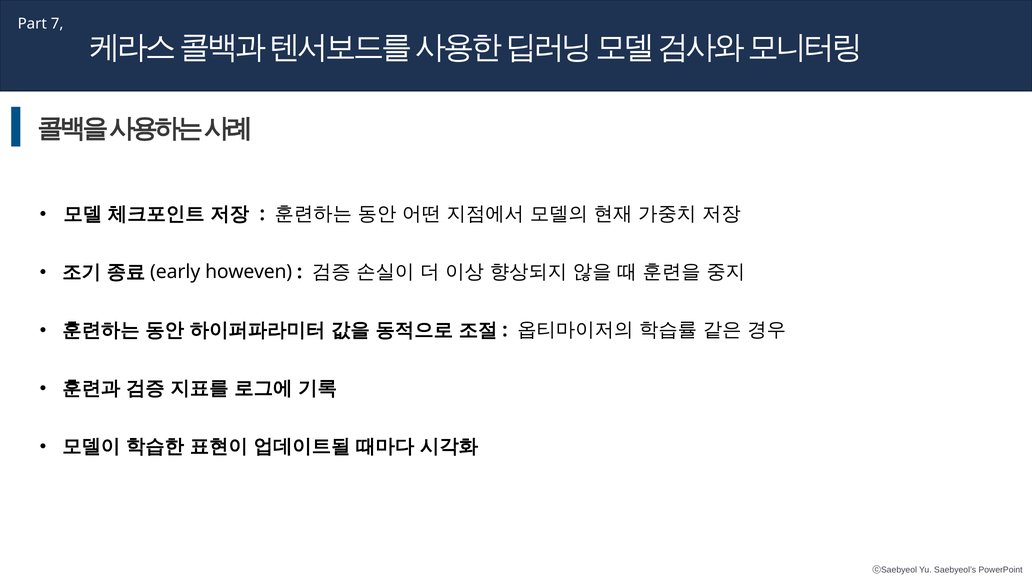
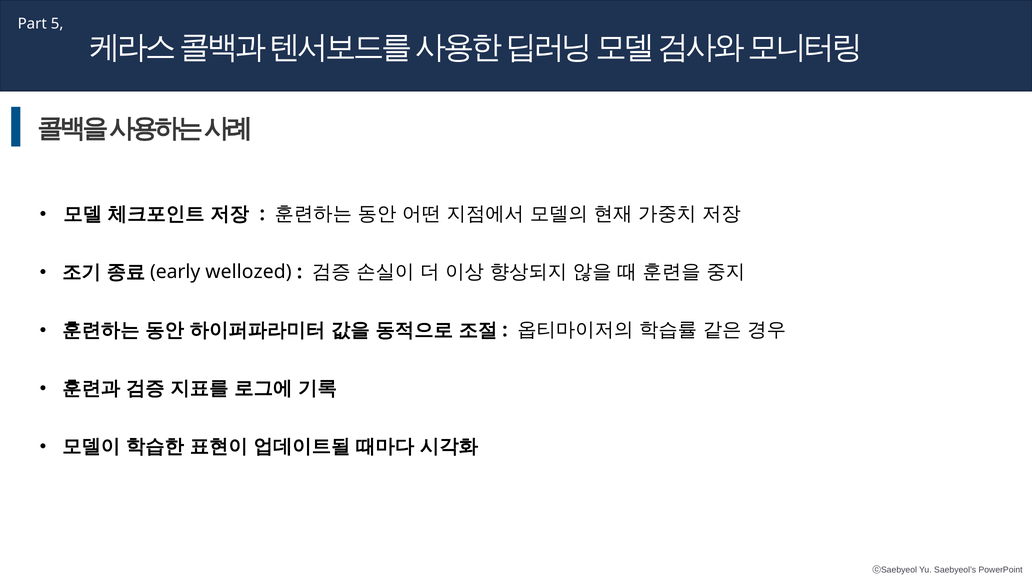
7: 7 -> 5 (57, 24)
howeven: howeven -> wellozed (248, 272)
